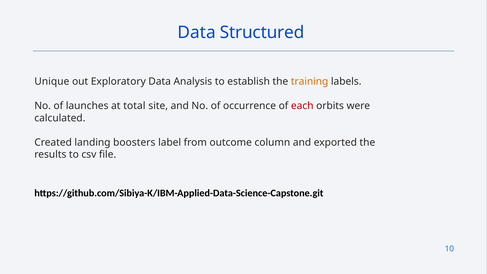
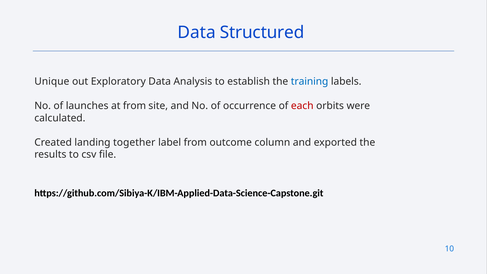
training colour: orange -> blue (310, 82)
at total: total -> from (134, 106)
boosters: boosters -> together (134, 142)
